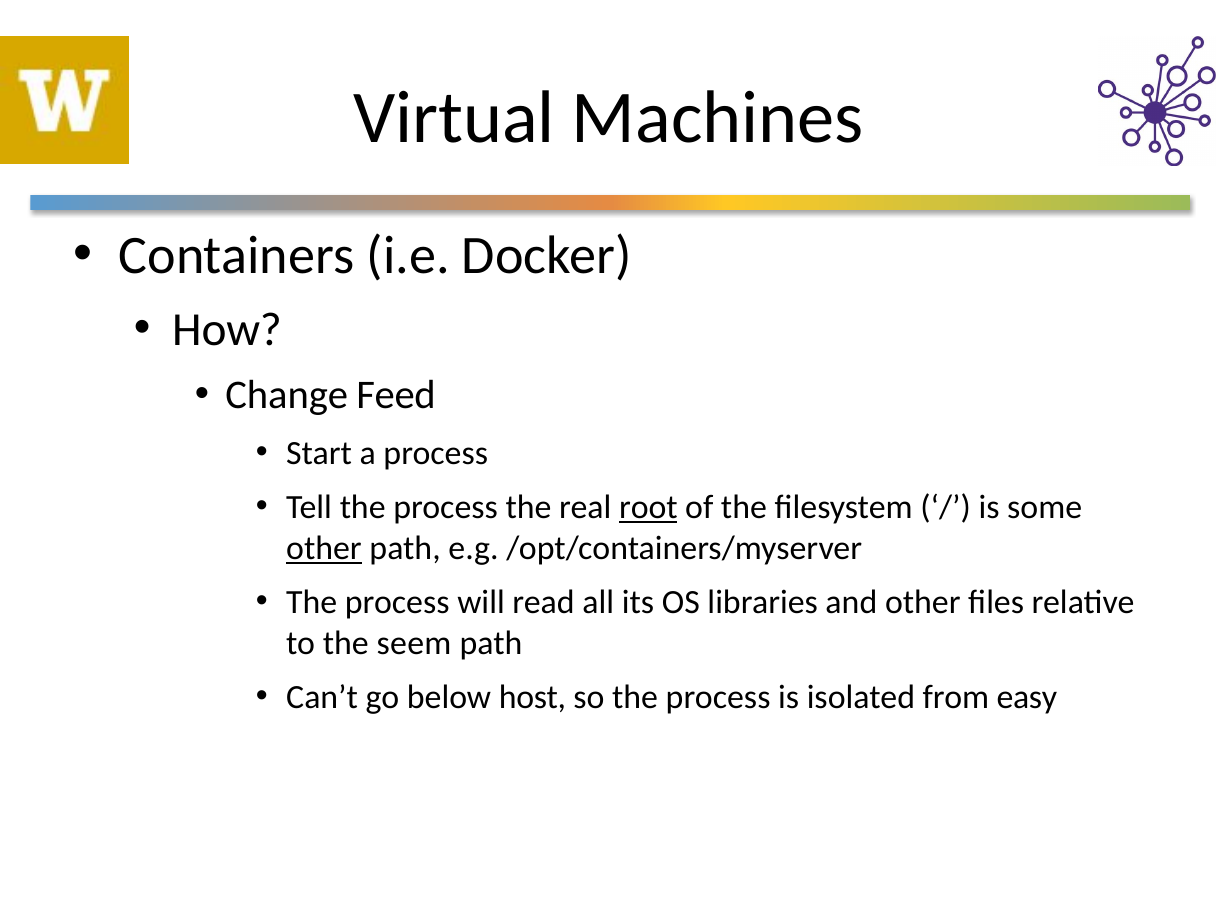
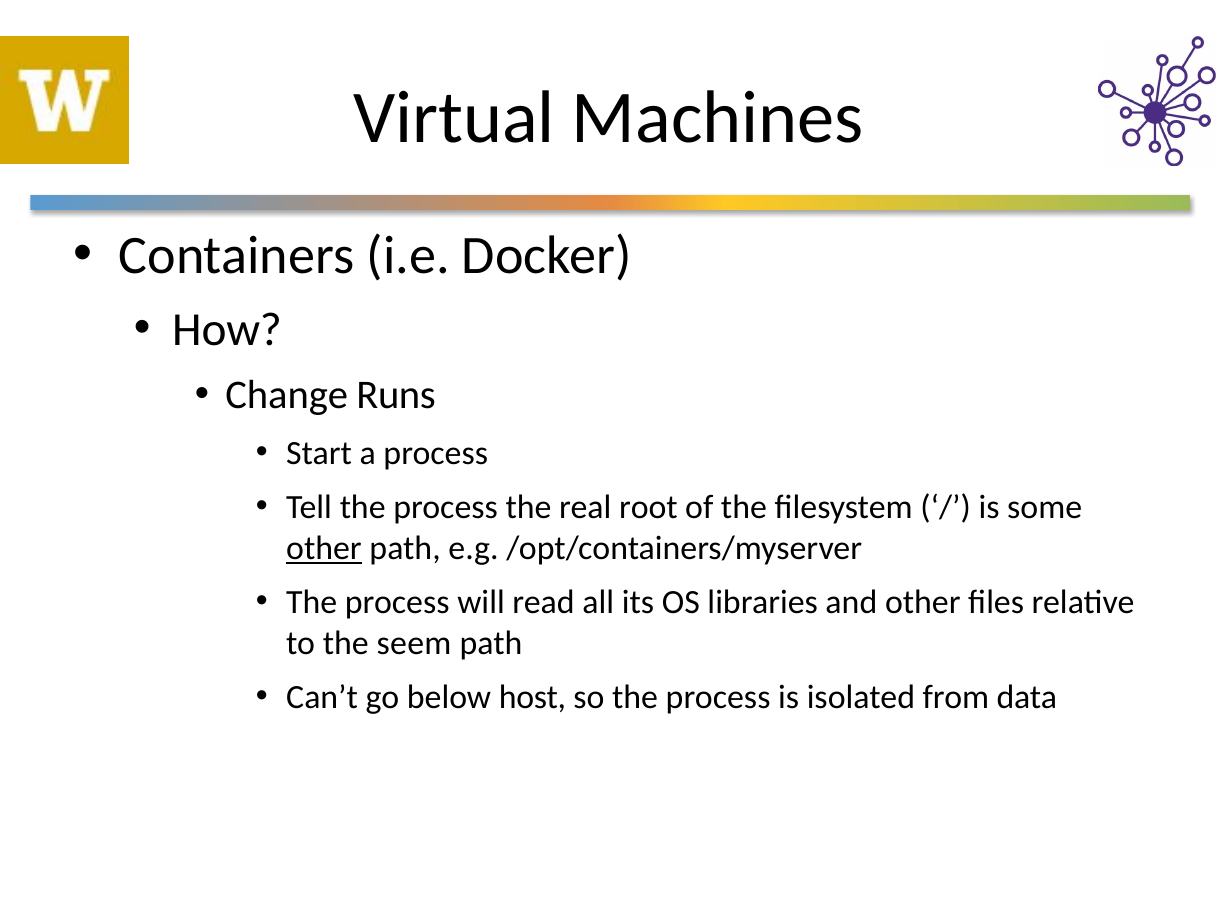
Feed: Feed -> Runs (396, 395)
root underline: present -> none (648, 507)
easy: easy -> data (1027, 697)
